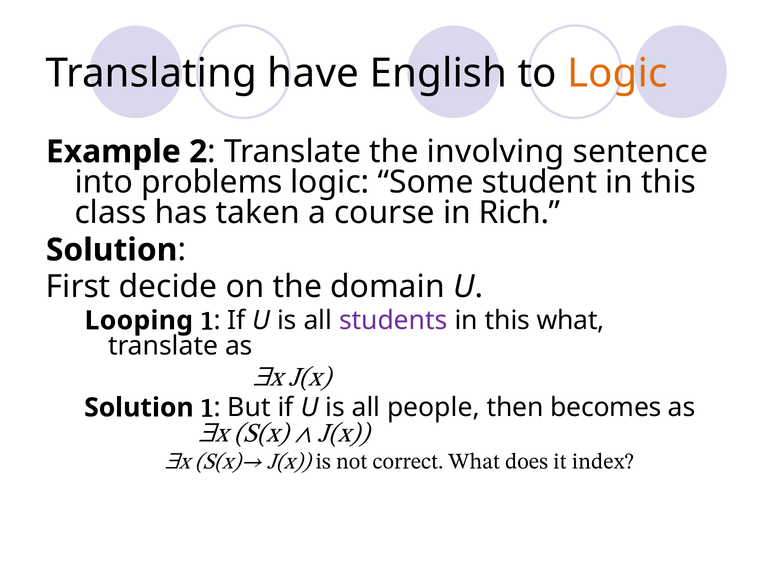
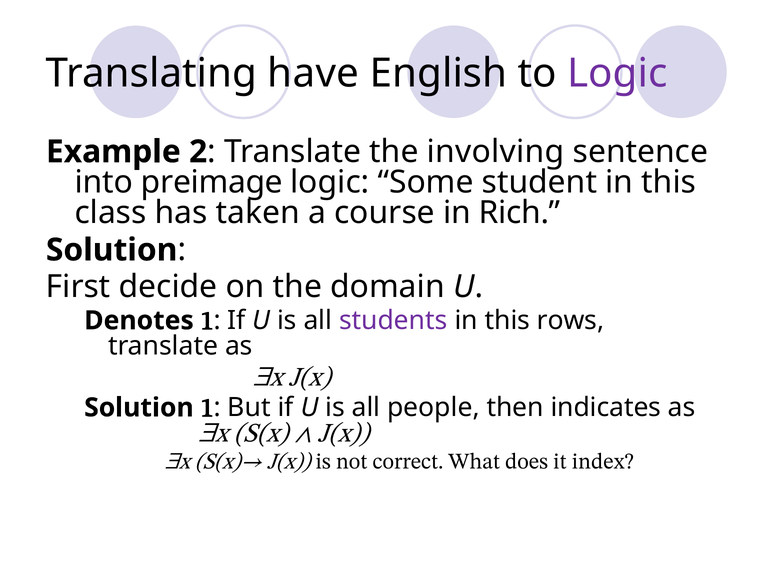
Logic colour: orange -> purple (617, 74)
problems: problems -> preimage (212, 182)
this what: what -> rows (571, 320)
Looping: Looping -> Denotes (139, 320)
becomes: becomes -> indicates (606, 407)
